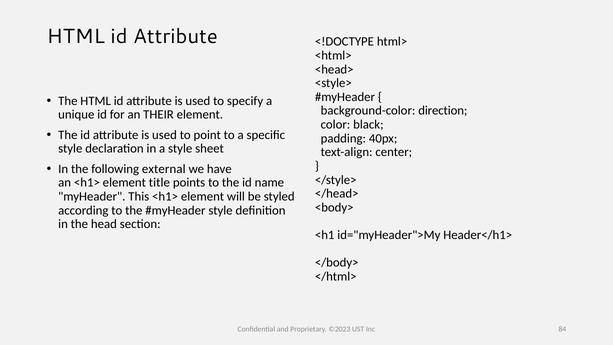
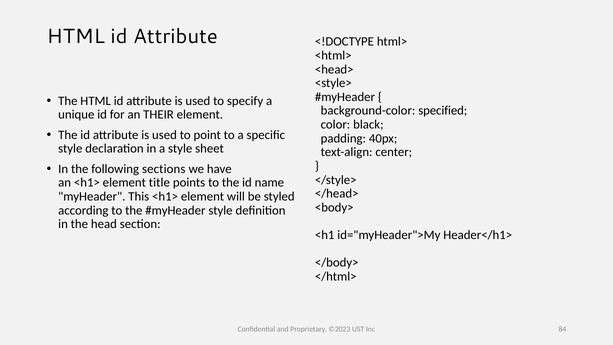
direction: direction -> specified (443, 111)
external: external -> sections (164, 169)
